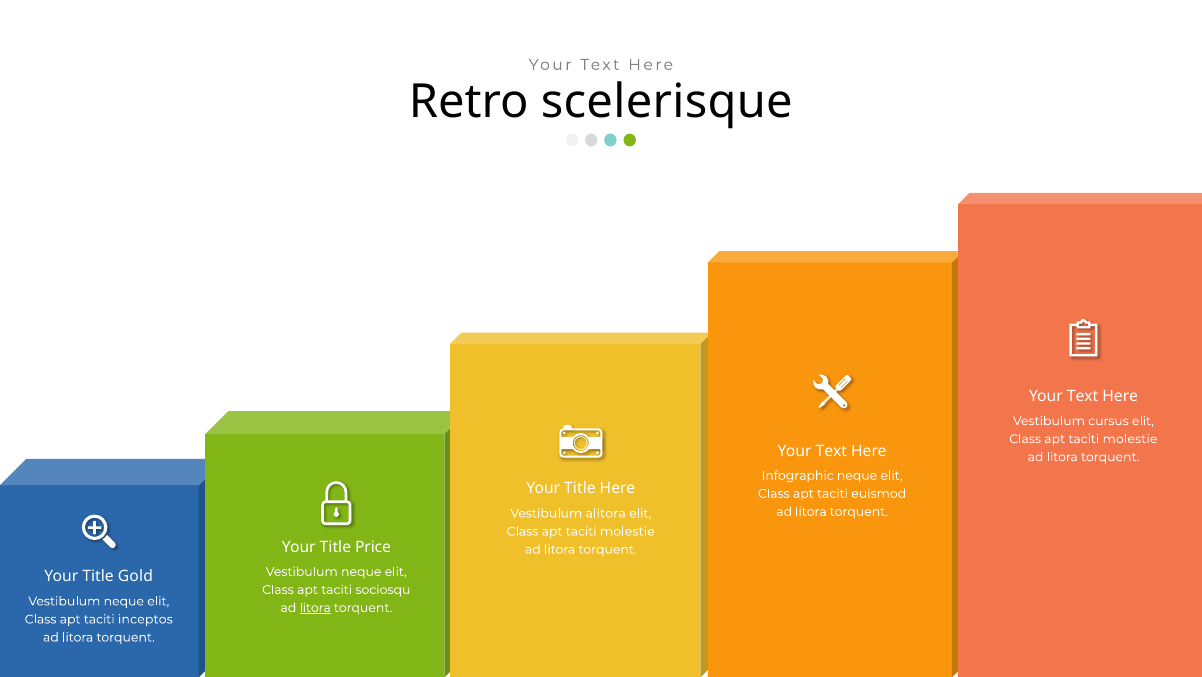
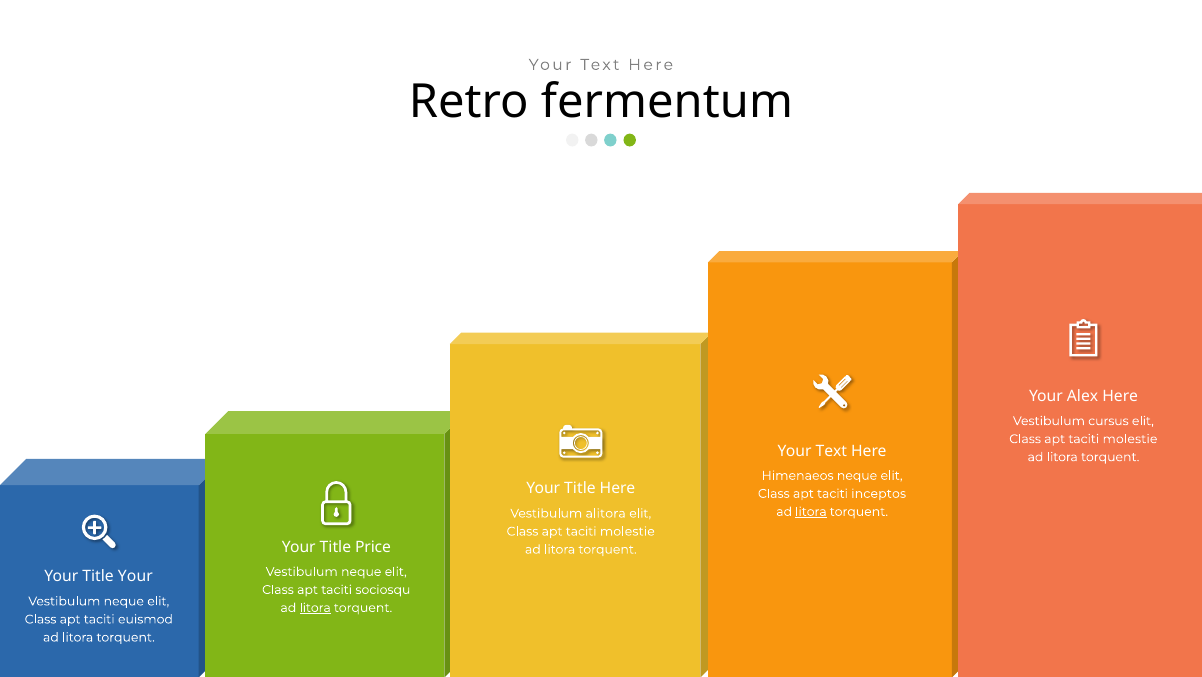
scelerisque: scelerisque -> fermentum (667, 102)
Text: Text -> Alex (1083, 396)
Infographic: Infographic -> Himenaeos (798, 476)
euismod: euismod -> inceptos (879, 494)
litora underline: none -> present (811, 512)
Title Gold: Gold -> Your (135, 577)
inceptos: inceptos -> euismod (145, 620)
